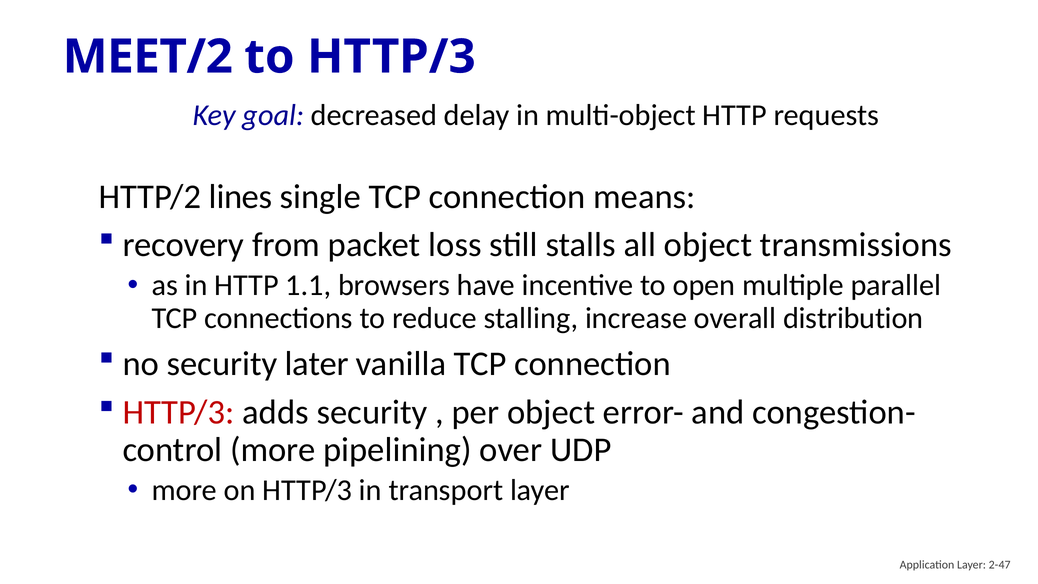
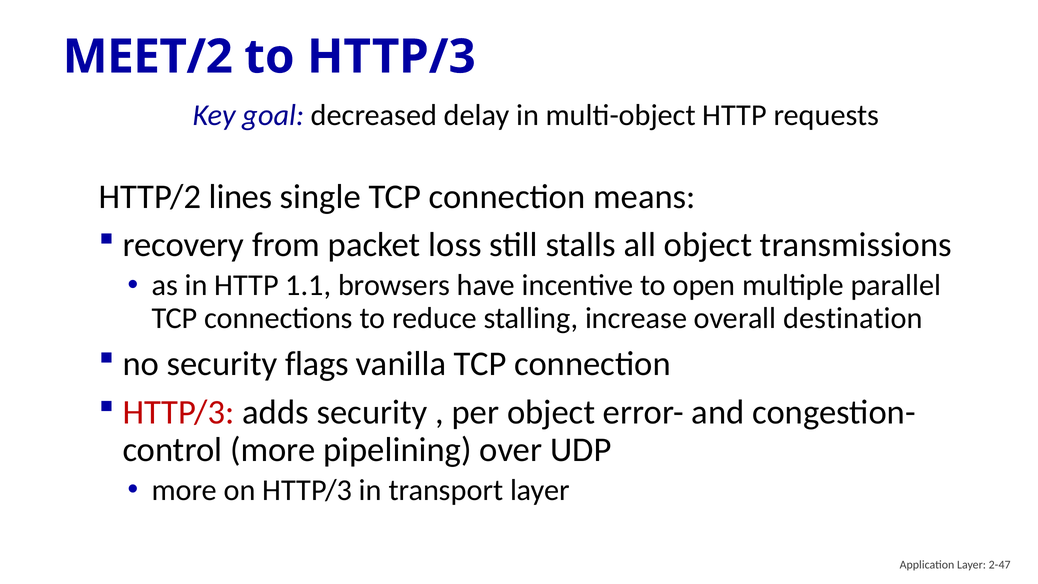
distribution: distribution -> destination (853, 318)
later: later -> flags (317, 364)
